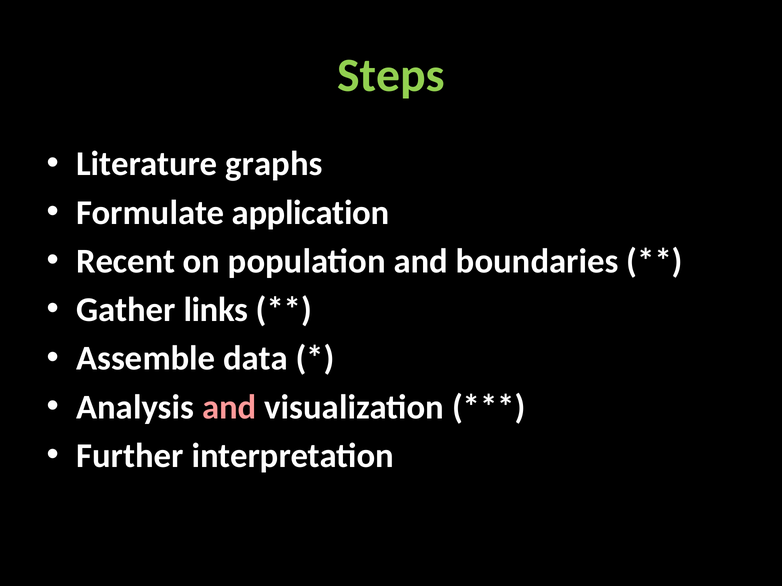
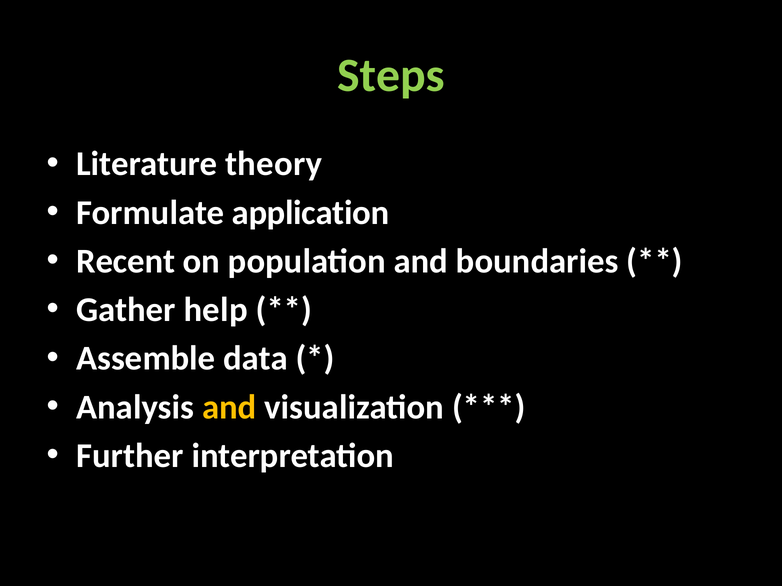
graphs: graphs -> theory (274, 164)
links: links -> help (216, 310)
and colour: pink -> yellow (229, 407)
